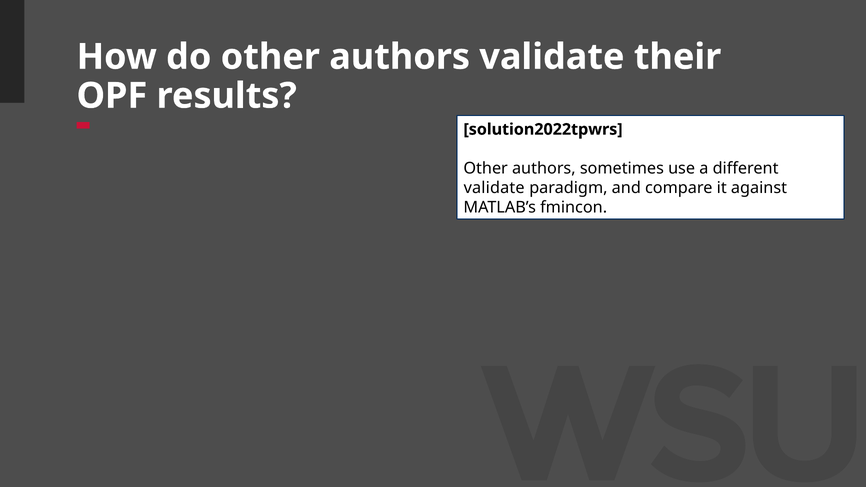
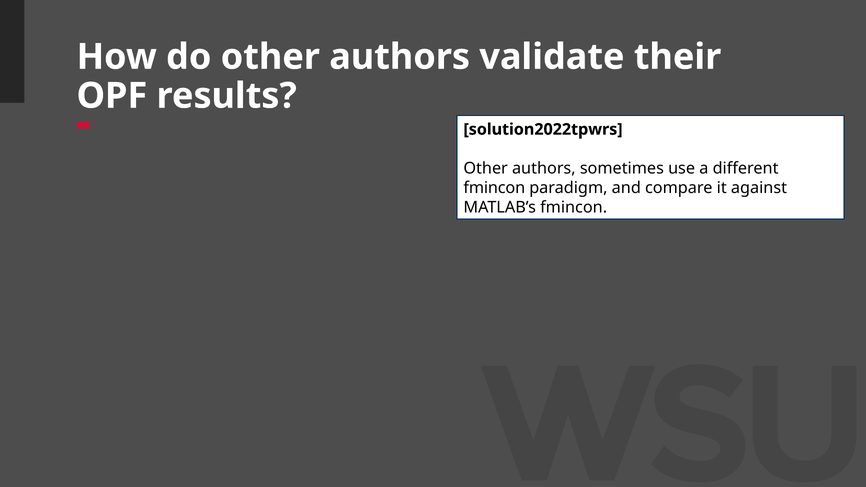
validate: validate -> fmincon (494, 188)
